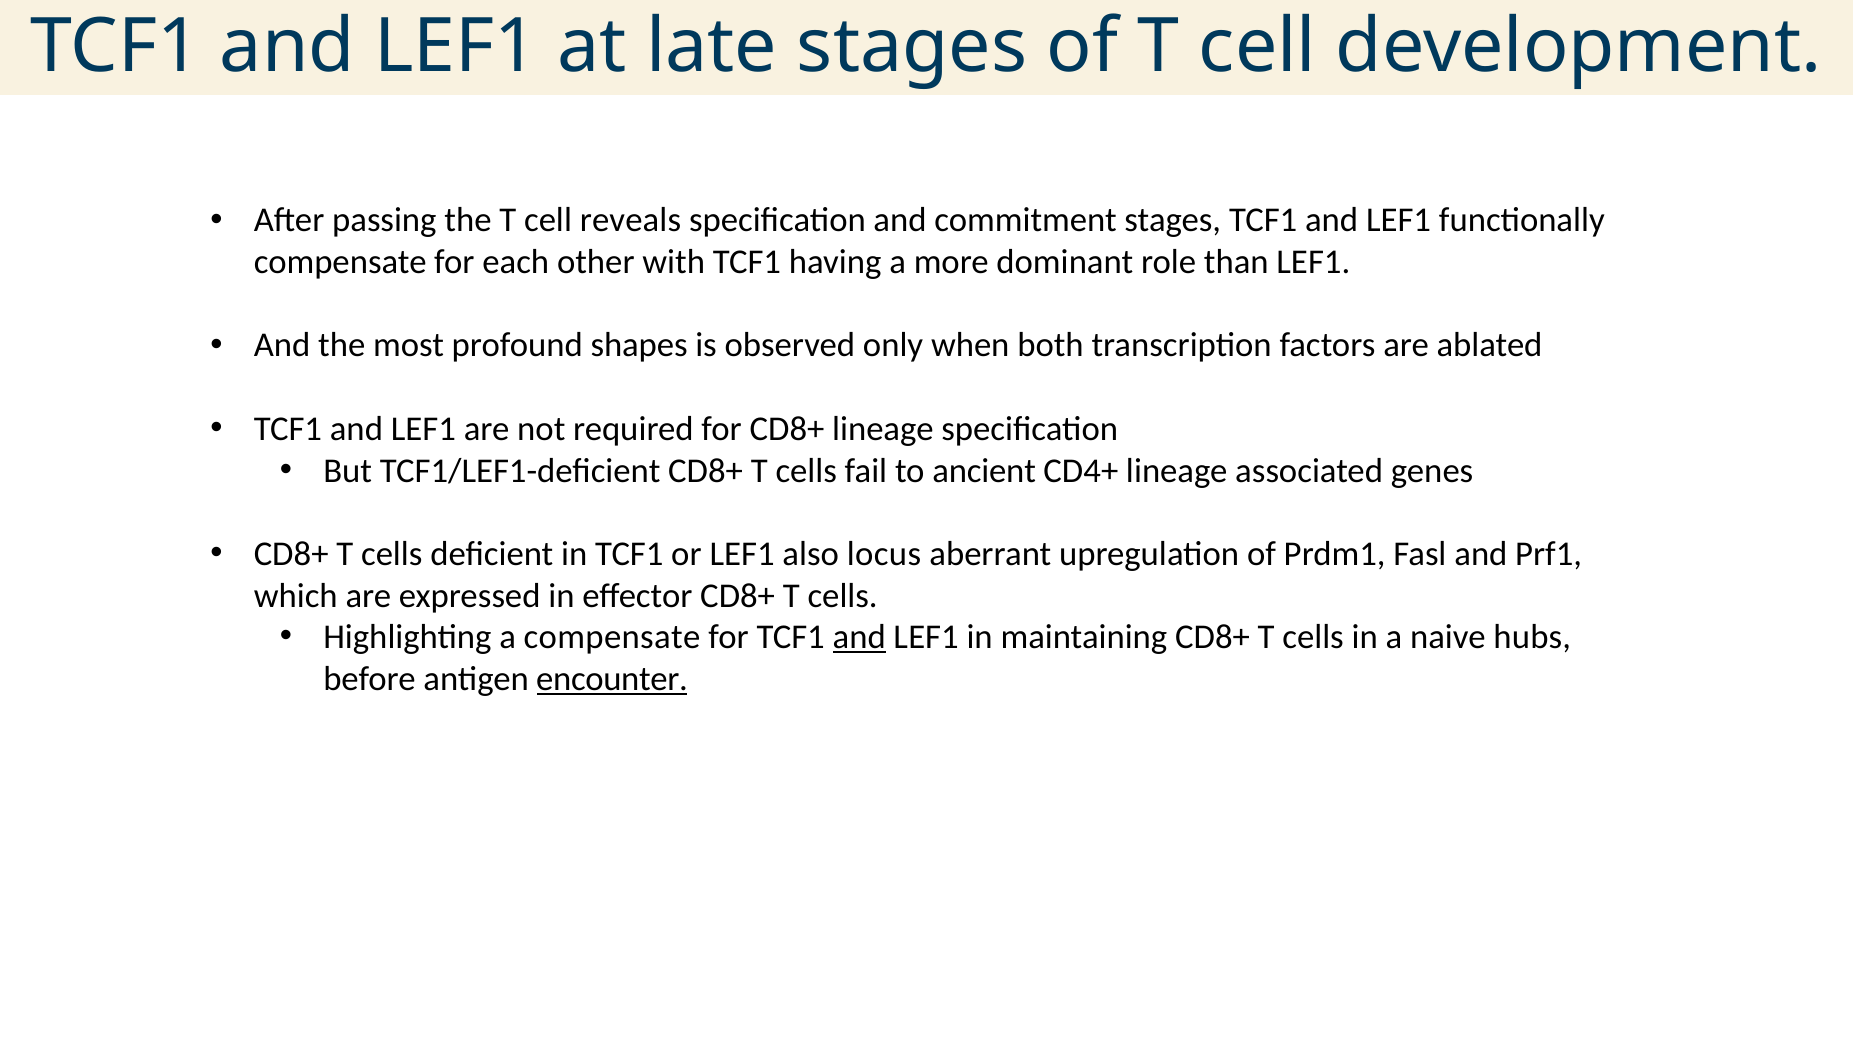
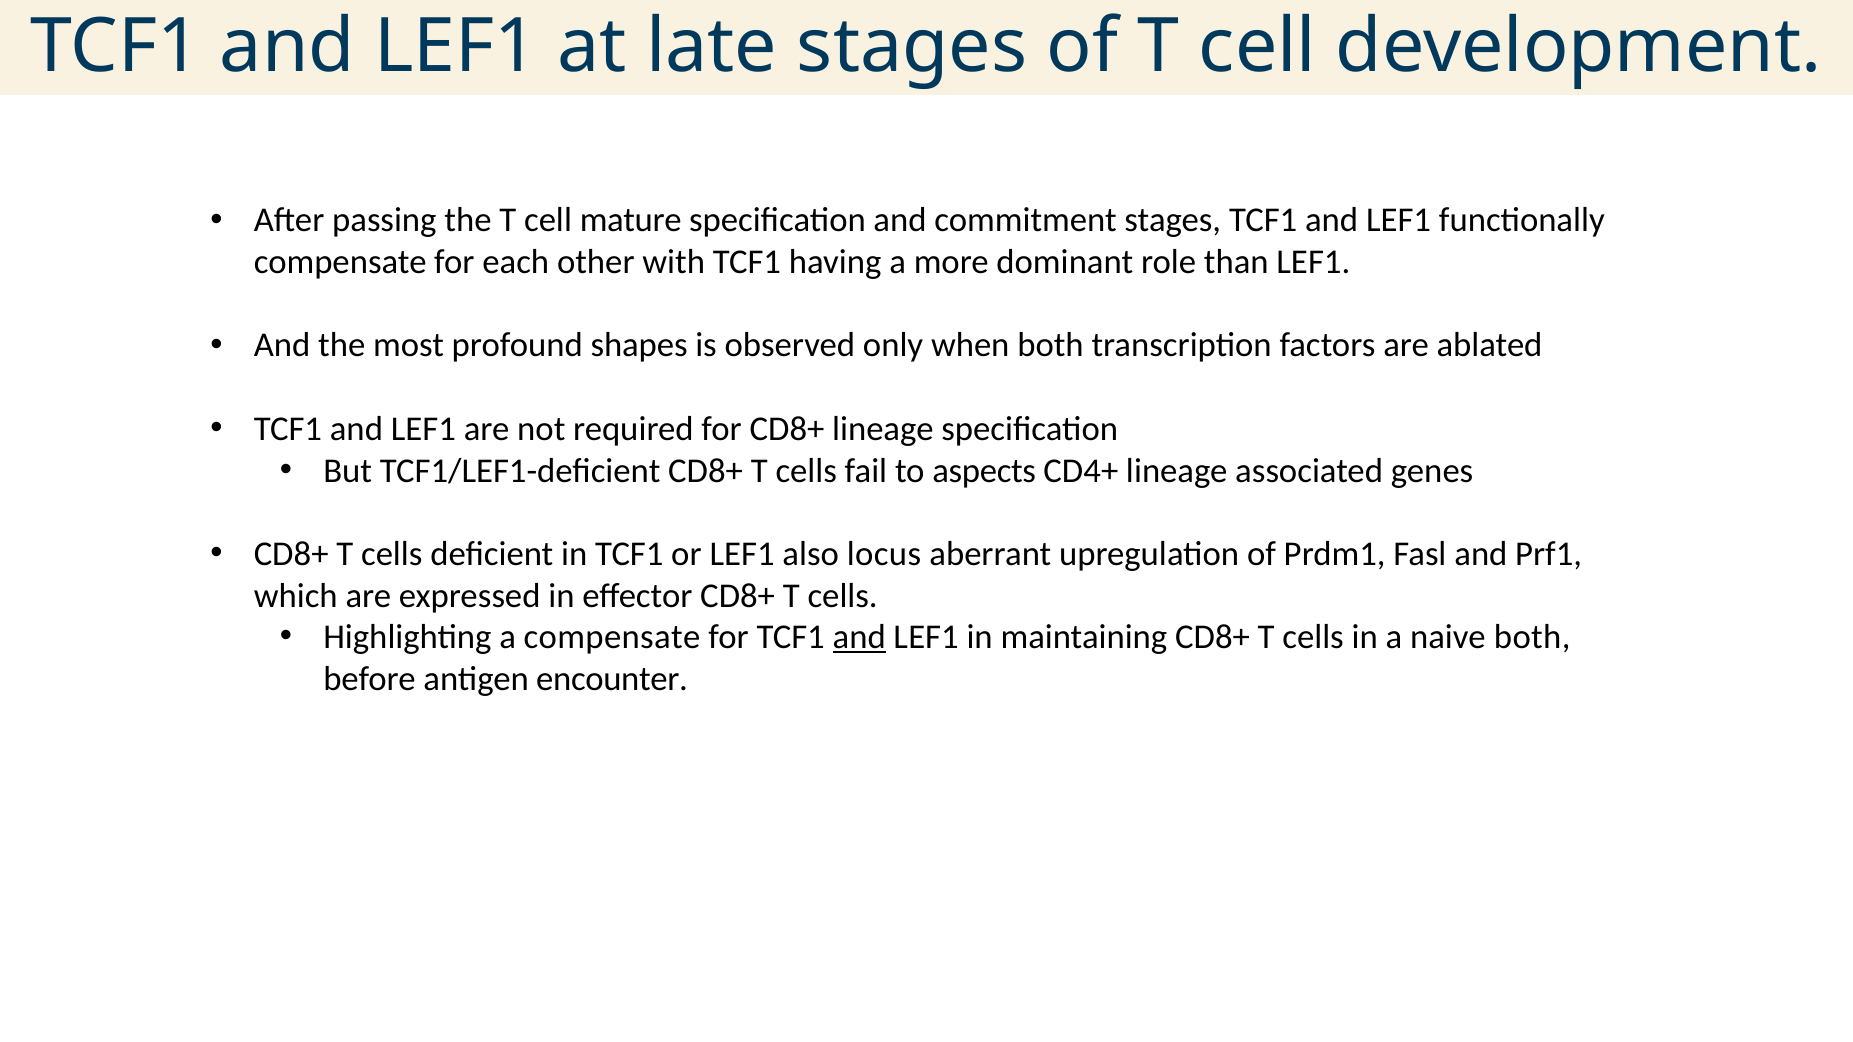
reveals: reveals -> mature (631, 221)
ancient: ancient -> aspects (984, 471)
naive hubs: hubs -> both (1532, 637)
encounter underline: present -> none (612, 679)
